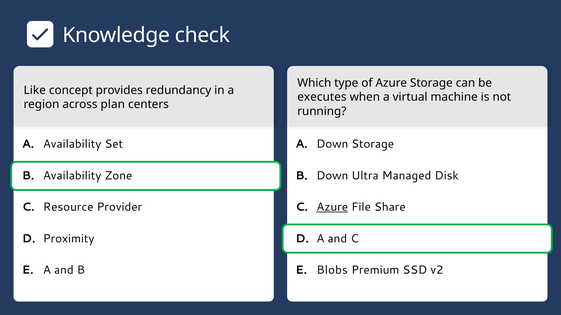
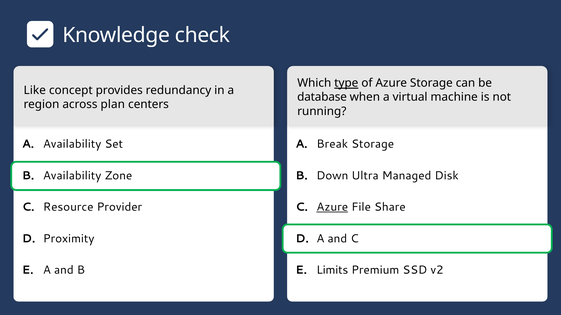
type underline: none -> present (346, 83)
executes: executes -> database (322, 97)
A Down: Down -> Break (332, 144)
Blobs: Blobs -> Limits (332, 271)
